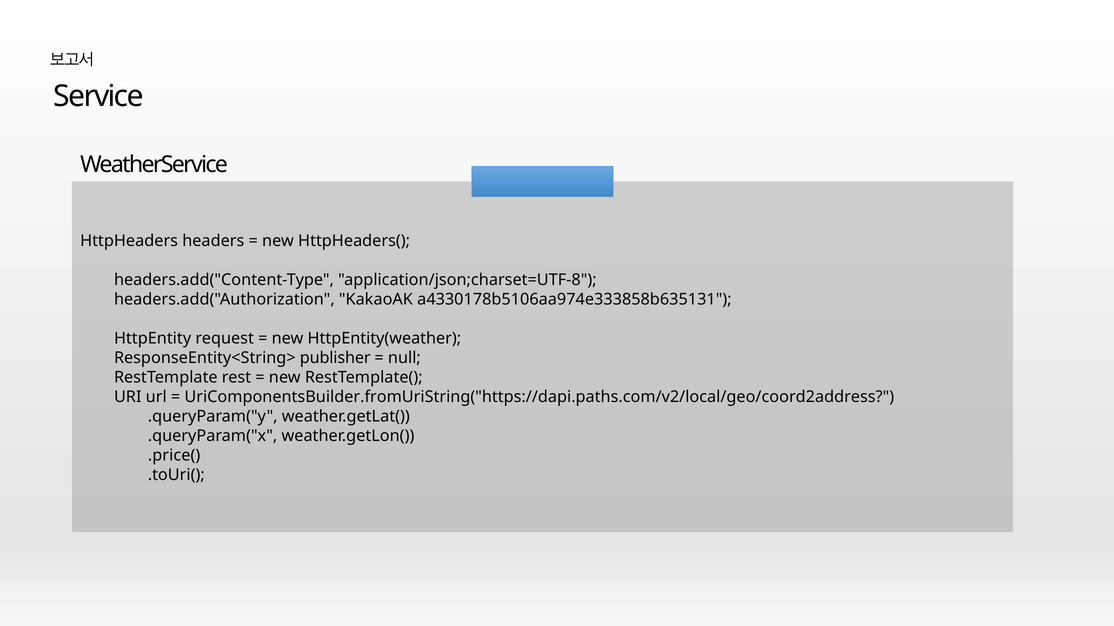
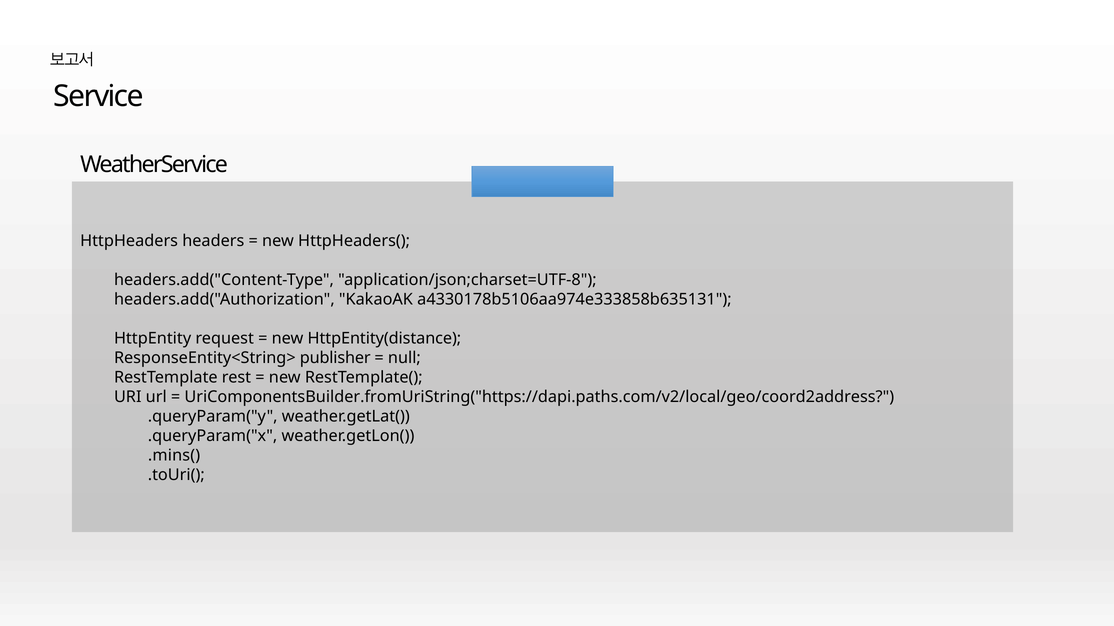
HttpEntity(weather: HttpEntity(weather -> HttpEntity(distance (384, 339)
.price(: .price( -> .mins( (174, 456)
